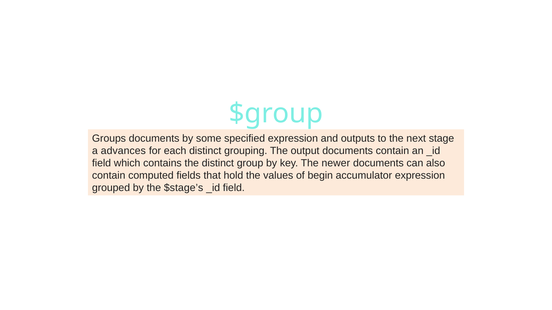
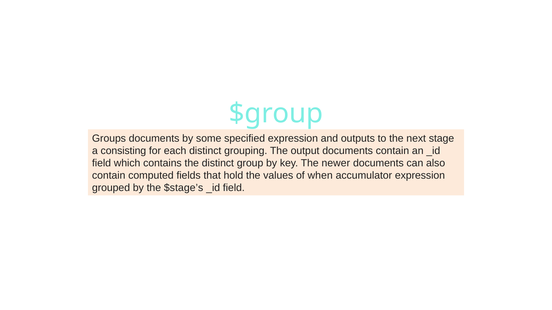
advances: advances -> consisting (123, 151)
begin: begin -> when (320, 176)
